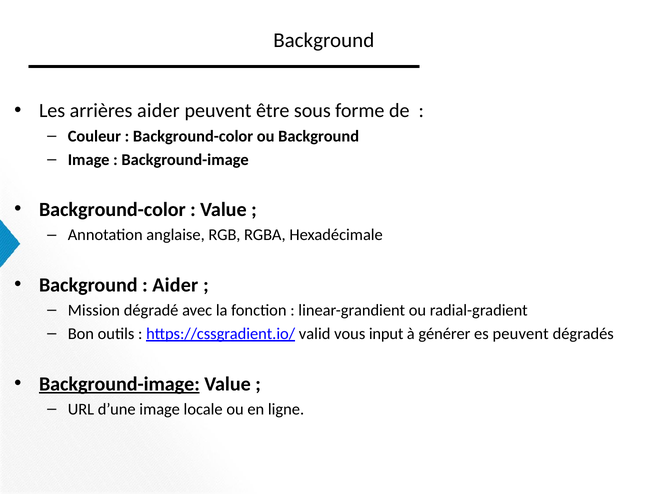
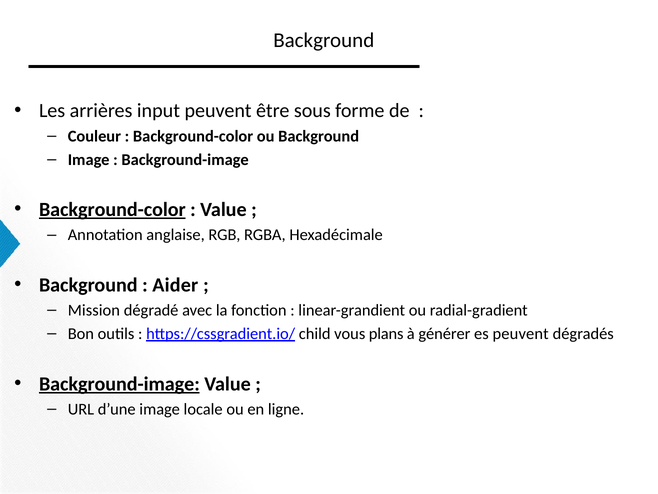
arrières aider: aider -> input (158, 111)
Background-color underline: none -> present (112, 209)
valid: valid -> child (315, 333)
input: input -> plans (386, 333)
